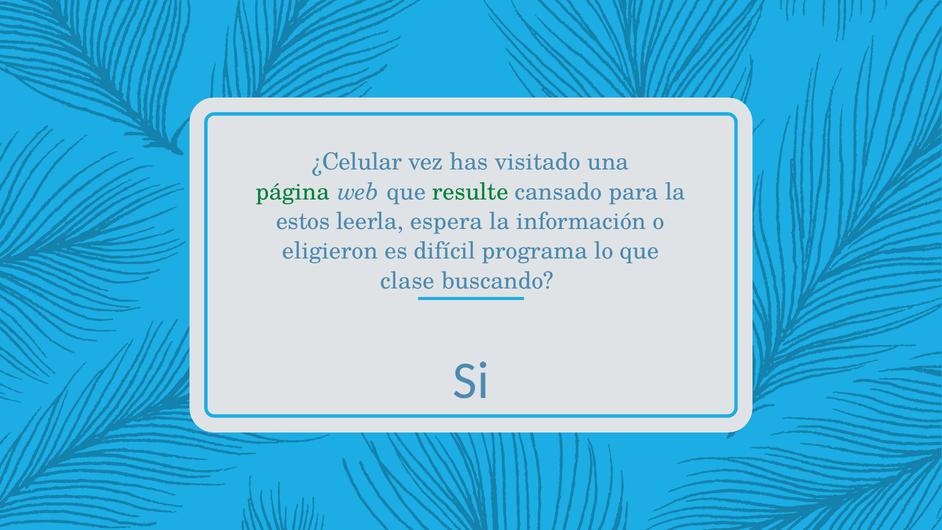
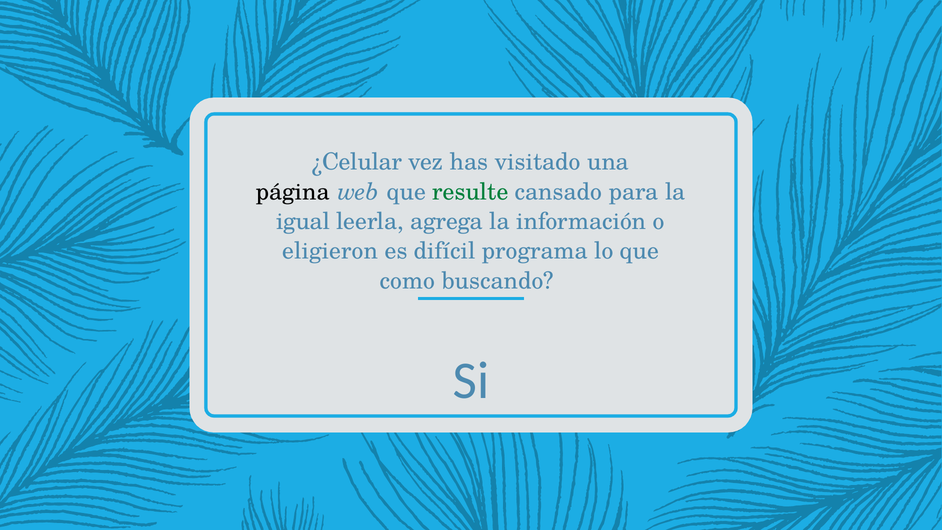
página colour: green -> black (293, 192)
estos: estos -> igual (303, 221)
espera: espera -> agrega (447, 221)
clase: clase -> como (407, 281)
